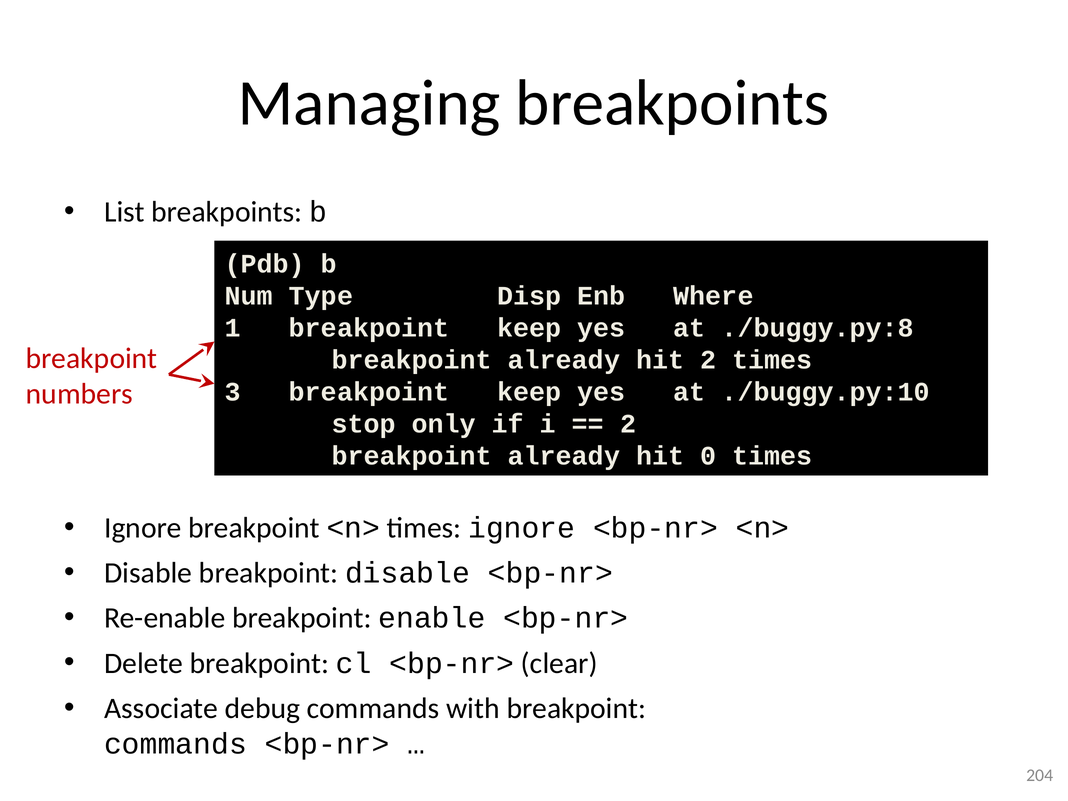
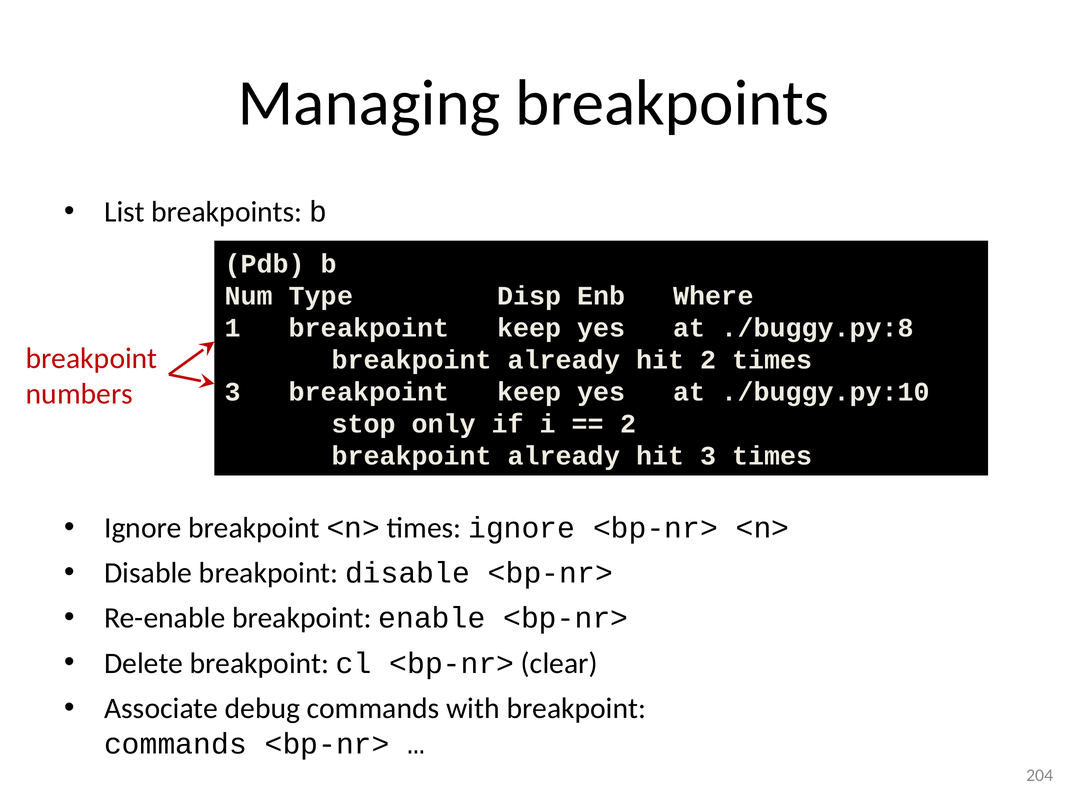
hit 0: 0 -> 3 (708, 456)
